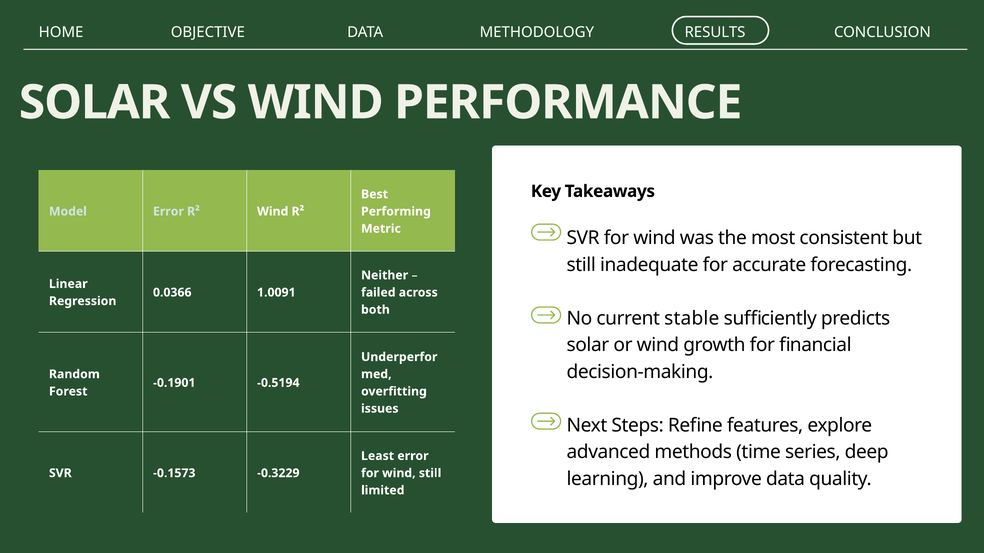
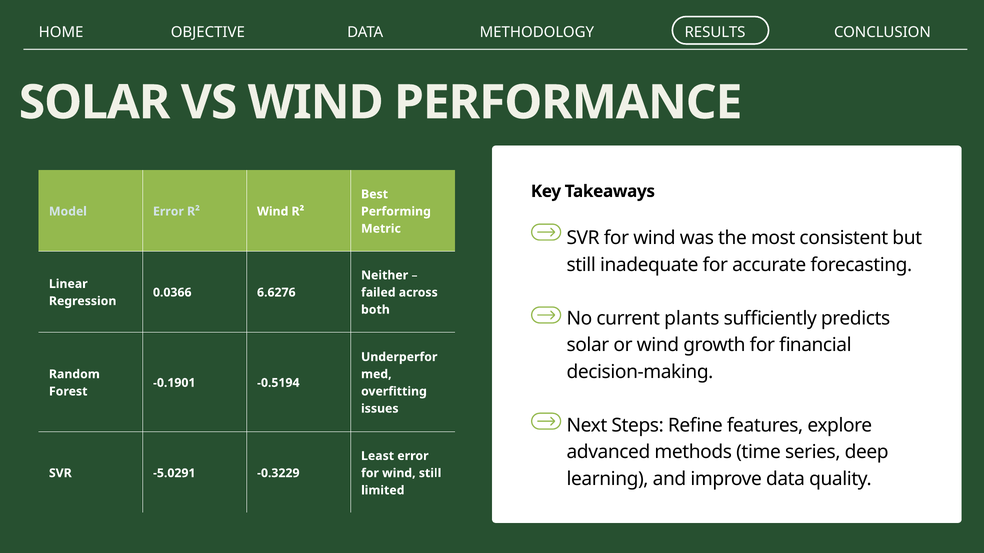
1.0091: 1.0091 -> 6.6276 (276, 293)
stable: stable -> plants (692, 319)
-0.1573: -0.1573 -> -5.0291 (174, 474)
